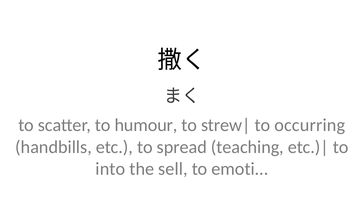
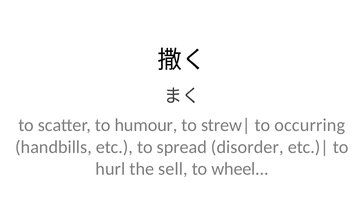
teaching: teaching -> disorder (247, 147)
into: into -> hurl (110, 169)
emoti: emoti -> wheel (240, 169)
